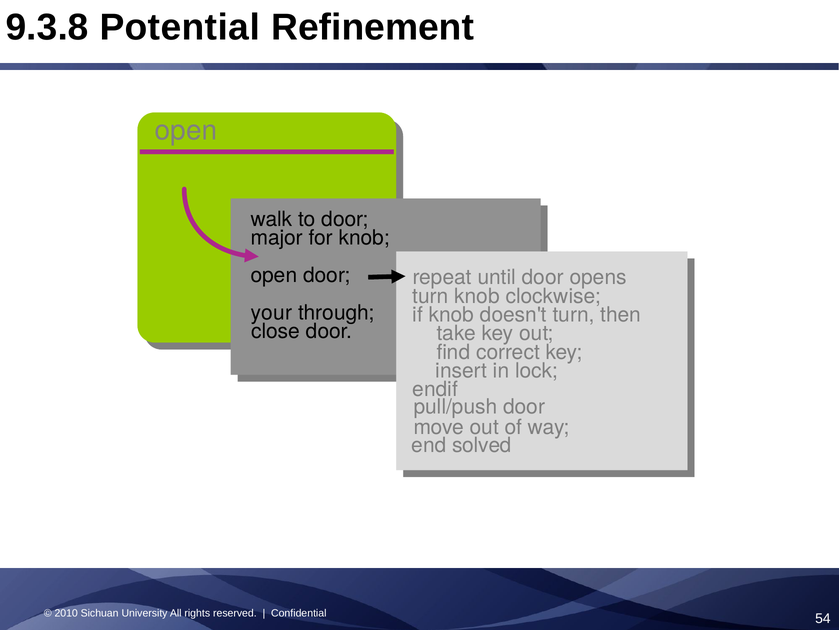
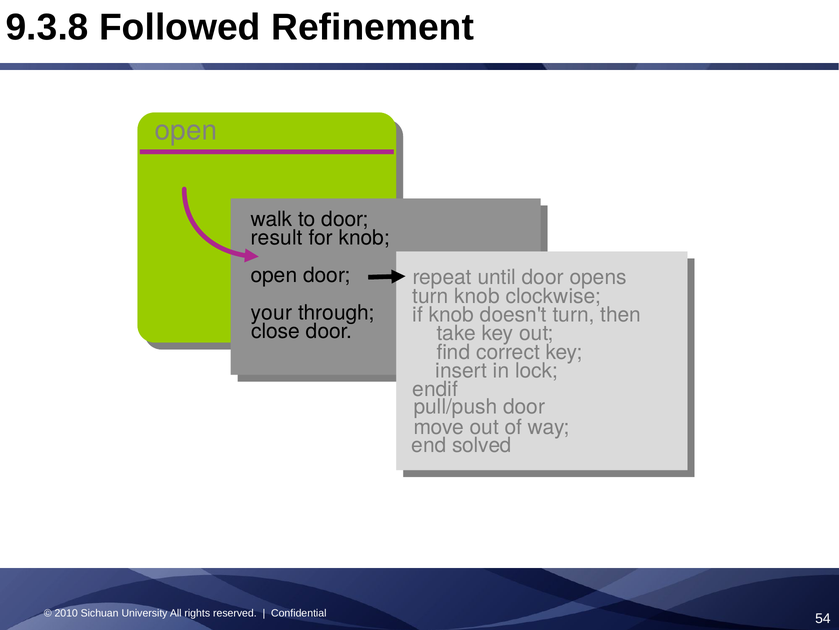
Potential: Potential -> Followed (180, 27)
major: major -> result (277, 238)
